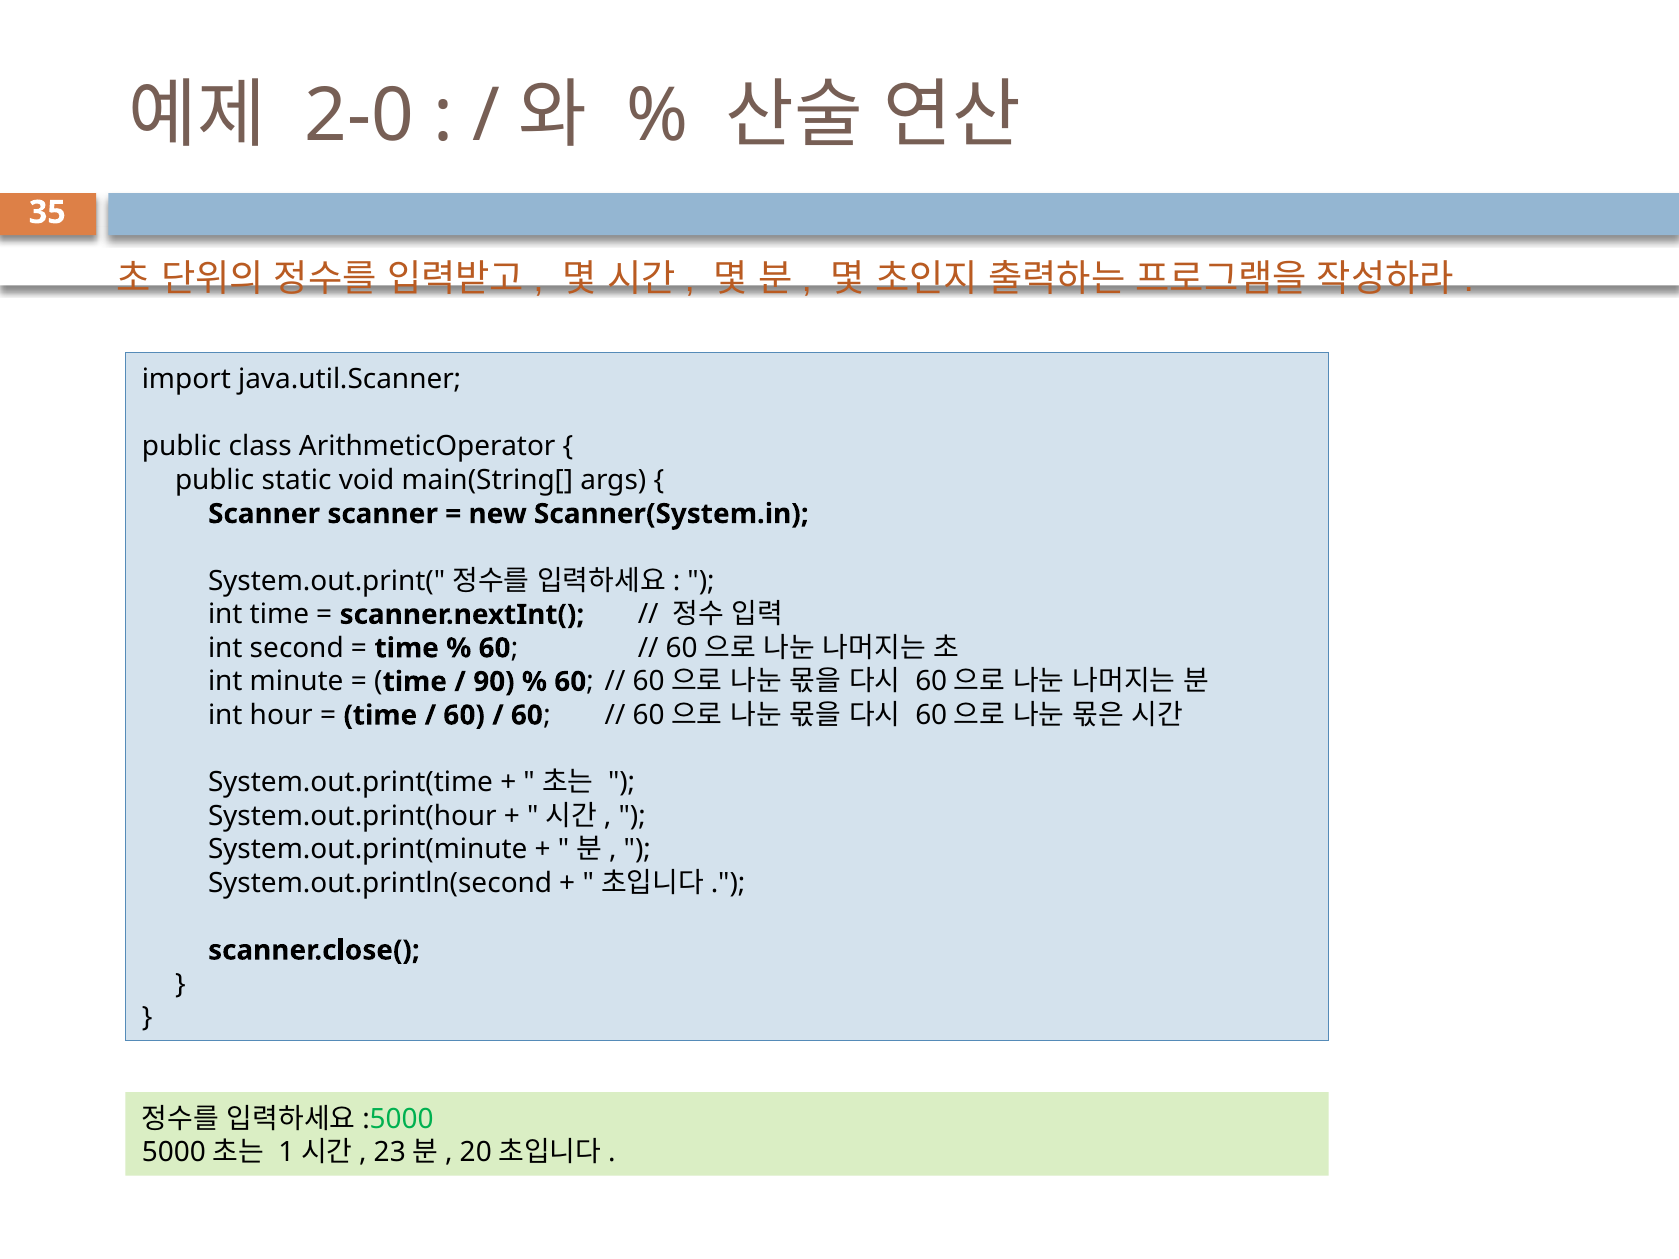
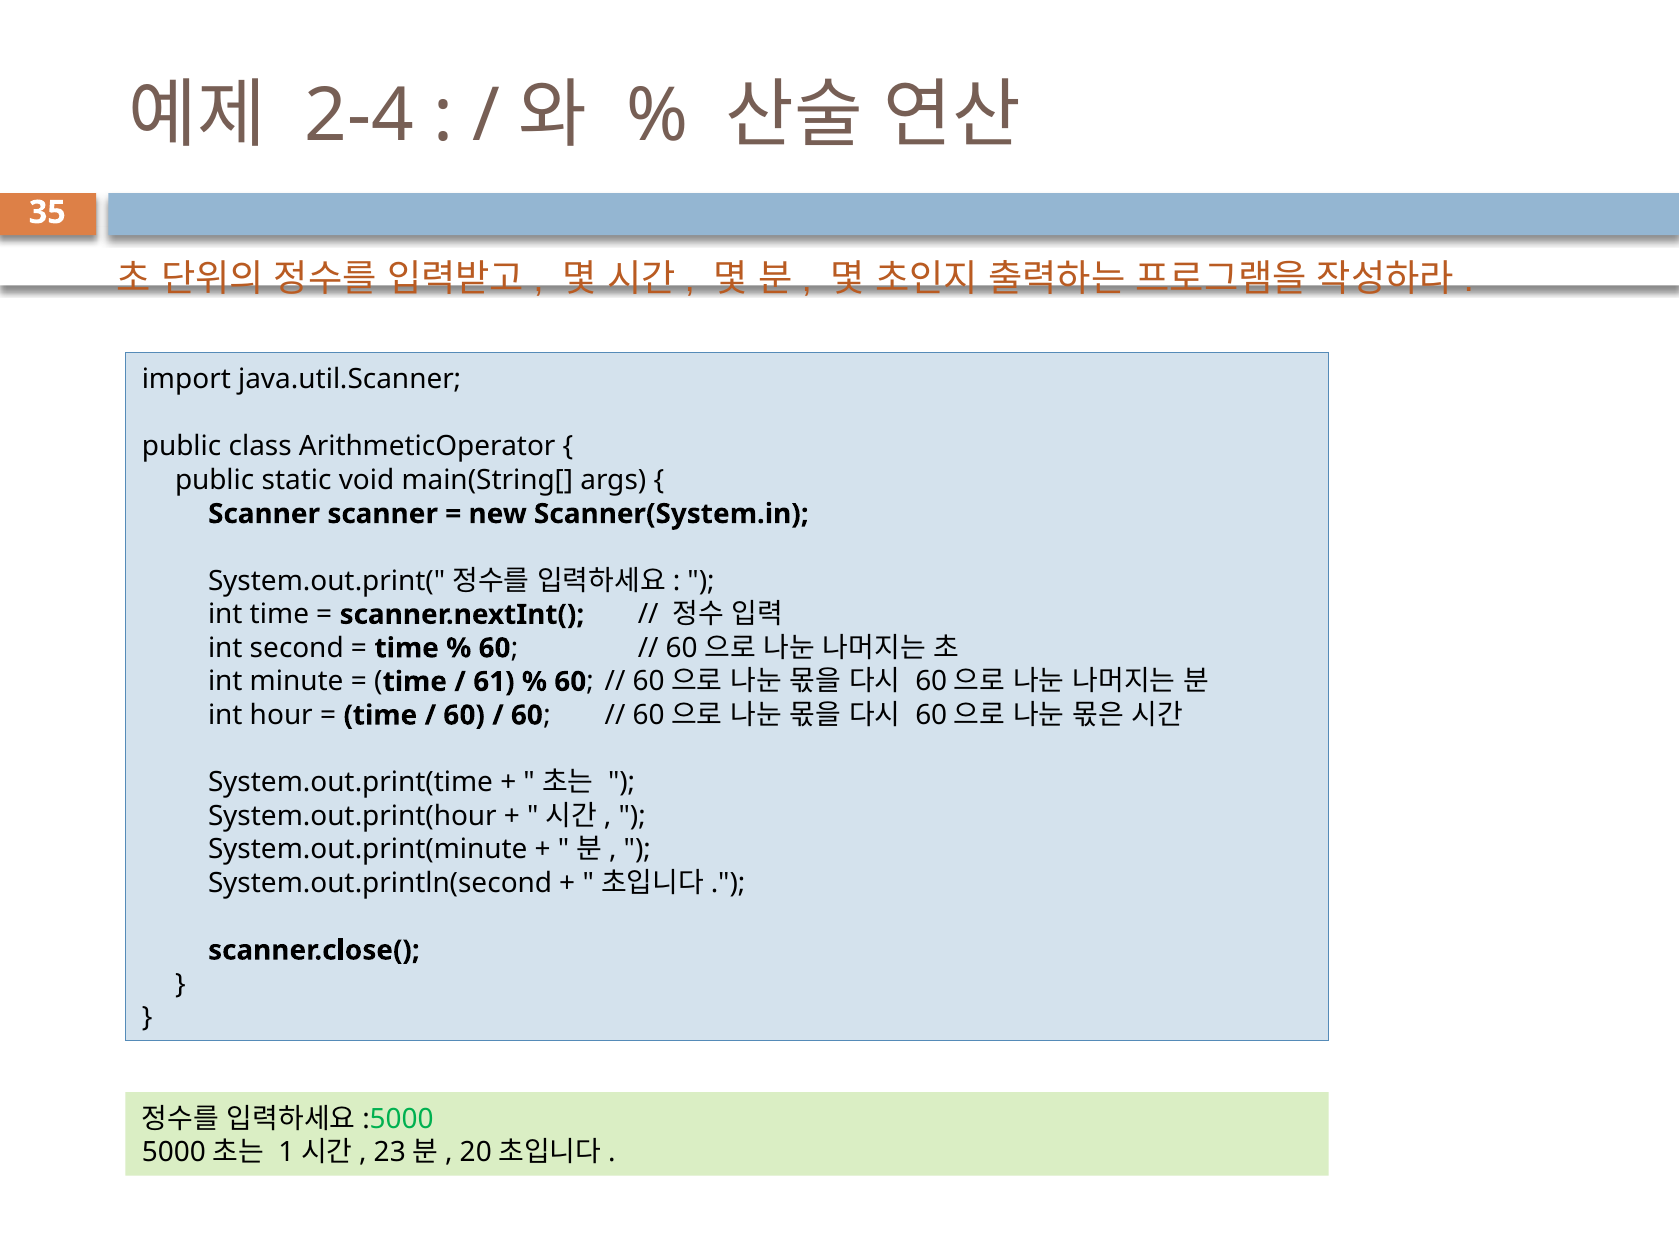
2-0: 2-0 -> 2-4 (359, 116)
90: 90 -> 61 (494, 682)
